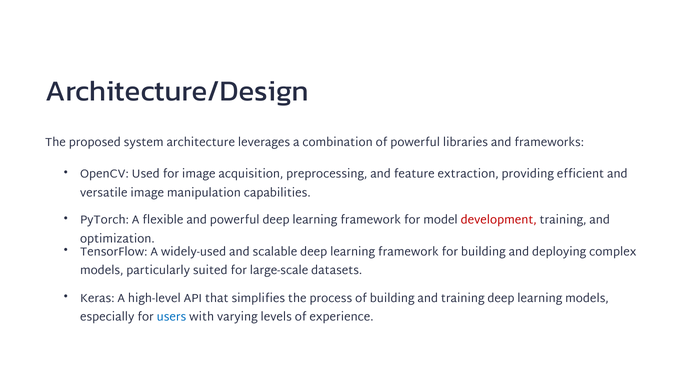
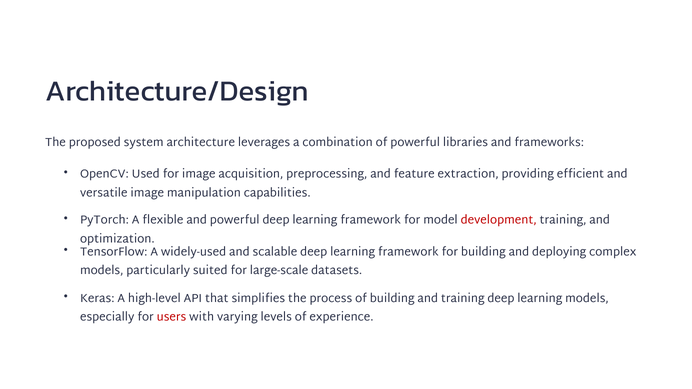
users colour: blue -> red (171, 317)
